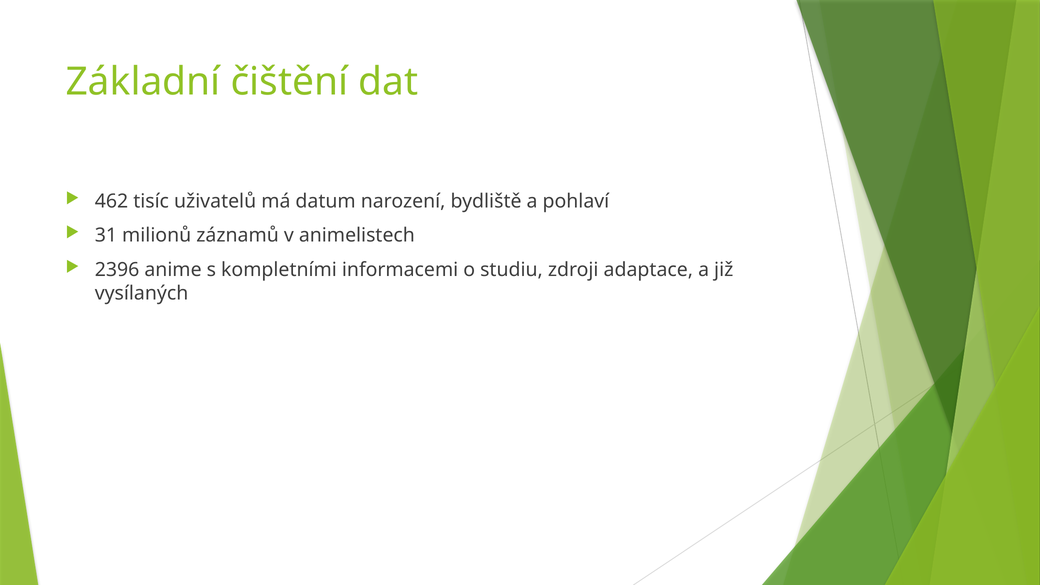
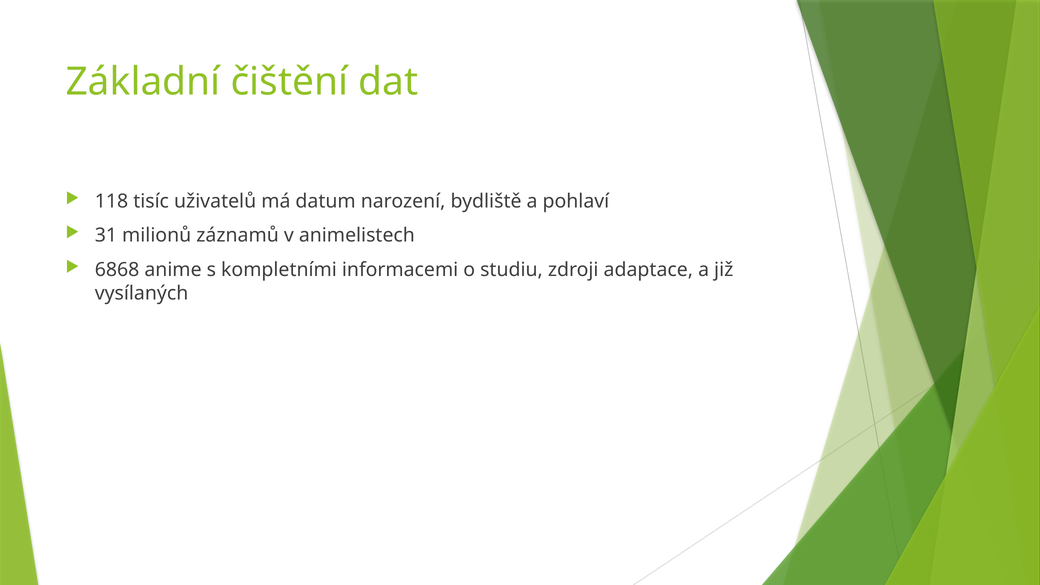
462: 462 -> 118 (112, 201)
2396: 2396 -> 6868 (117, 270)
